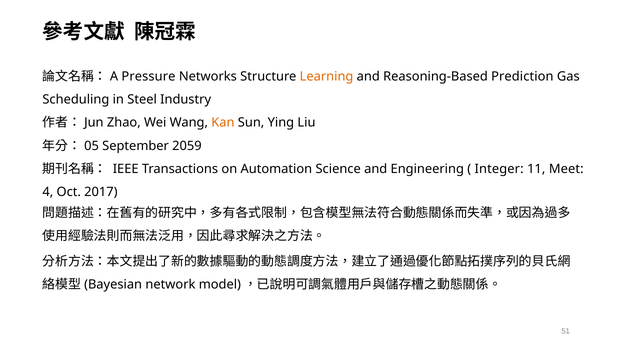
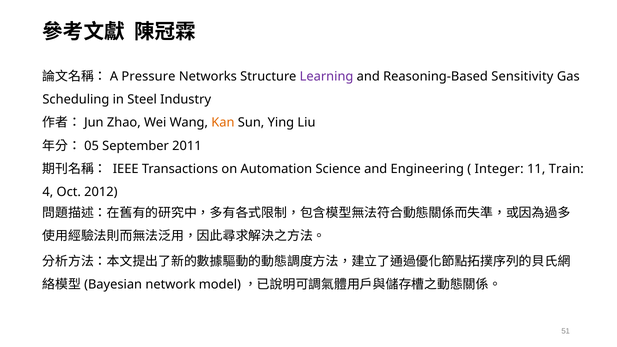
Learning colour: orange -> purple (327, 76)
Prediction: Prediction -> Sensitivity (522, 76)
2059: 2059 -> 2011 (187, 146)
Meet: Meet -> Train (566, 169)
2017: 2017 -> 2012 (101, 192)
